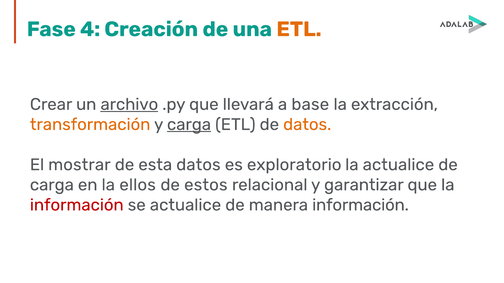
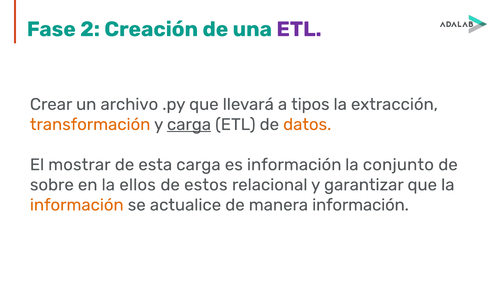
4: 4 -> 2 (90, 29)
ETL colour: orange -> purple (299, 29)
archivo underline: present -> none (129, 105)
base: base -> tipos (310, 105)
esta datos: datos -> carga (198, 165)
es exploratorio: exploratorio -> información (294, 165)
la actualice: actualice -> conjunto (398, 165)
carga: carga -> sobre (52, 185)
información colour: red -> orange (77, 205)
